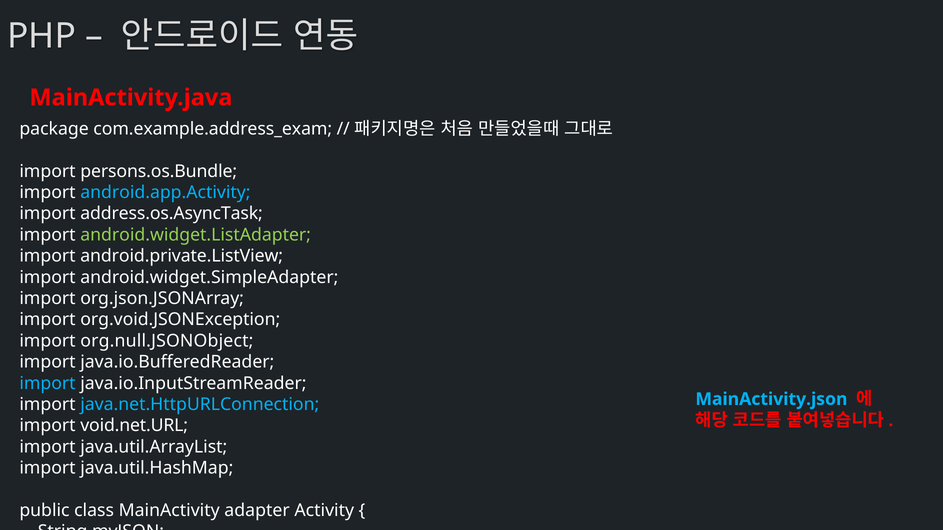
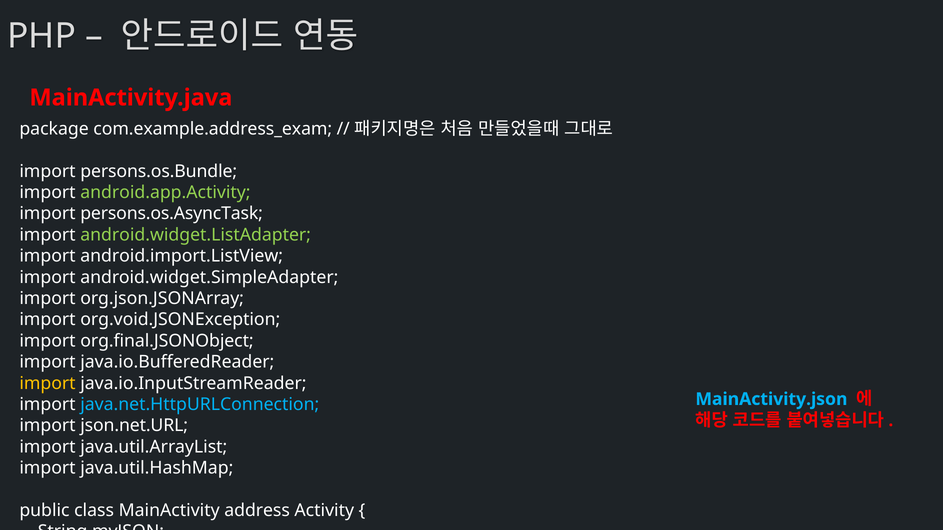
android.app.Activity colour: light blue -> light green (165, 193)
address.os.AsyncTask: address.os.AsyncTask -> persons.os.AsyncTask (172, 214)
android.private.ListView: android.private.ListView -> android.import.ListView (182, 256)
org.null.JSONObject: org.null.JSONObject -> org.final.JSONObject (167, 341)
import colour: light blue -> yellow (48, 384)
void.net.URL: void.net.URL -> json.net.URL (134, 426)
MainActivity adapter: adapter -> address (257, 511)
